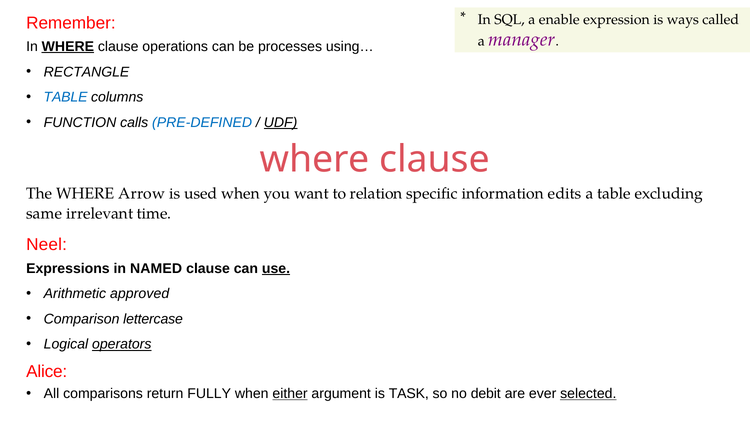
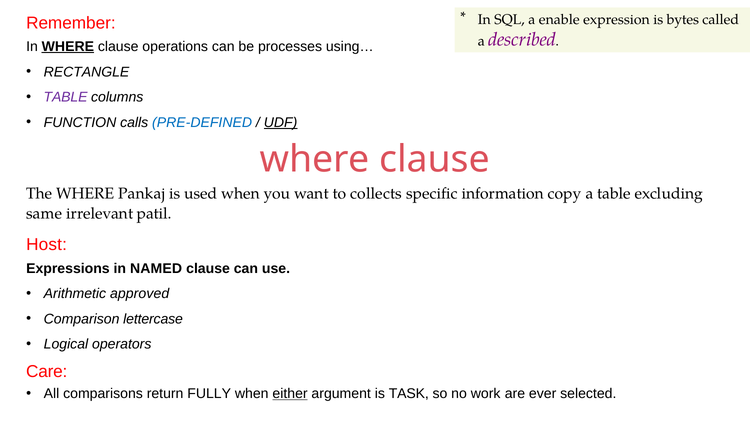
ways: ways -> bytes (683, 20)
manager: manager -> described (522, 40)
TABLE colour: blue -> purple (66, 97)
Arrow: Arrow -> Pankaj (142, 194)
relation: relation -> collects (376, 194)
edits: edits -> copy (565, 194)
time: time -> patil (154, 214)
Neel: Neel -> Host (47, 245)
use underline: present -> none (276, 268)
operators underline: present -> none (122, 344)
Alice: Alice -> Care (47, 371)
debit: debit -> work (486, 394)
selected underline: present -> none (588, 394)
